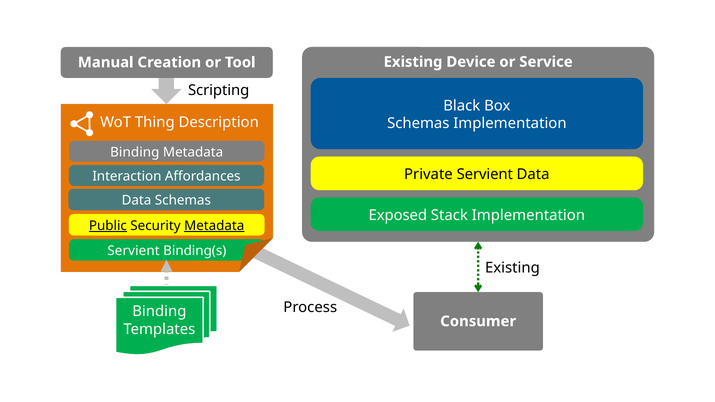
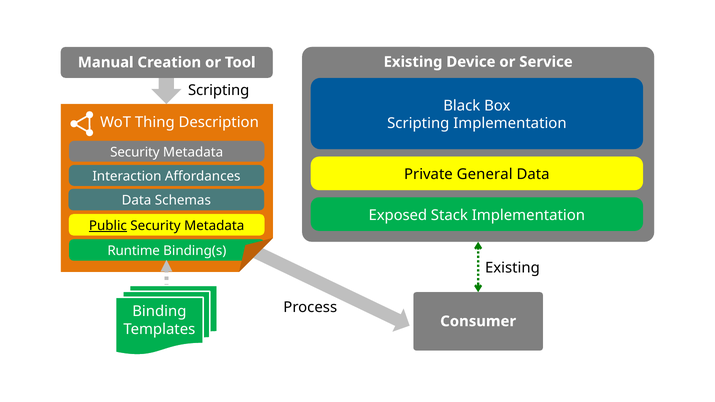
Schemas: Schemas -> Scripting (418, 124)
Binding: Binding -> Security (135, 152)
Private Servient: Servient -> General (485, 175)
Metadata underline: present -> none (214, 226)
Servient: Servient -> Runtime (134, 251)
